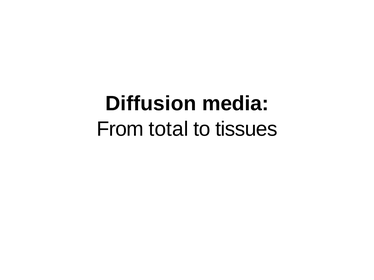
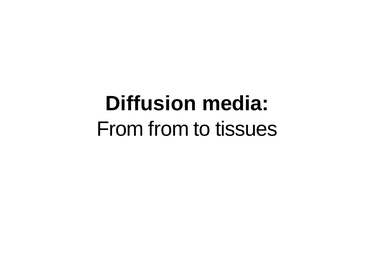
From total: total -> from (169, 129)
